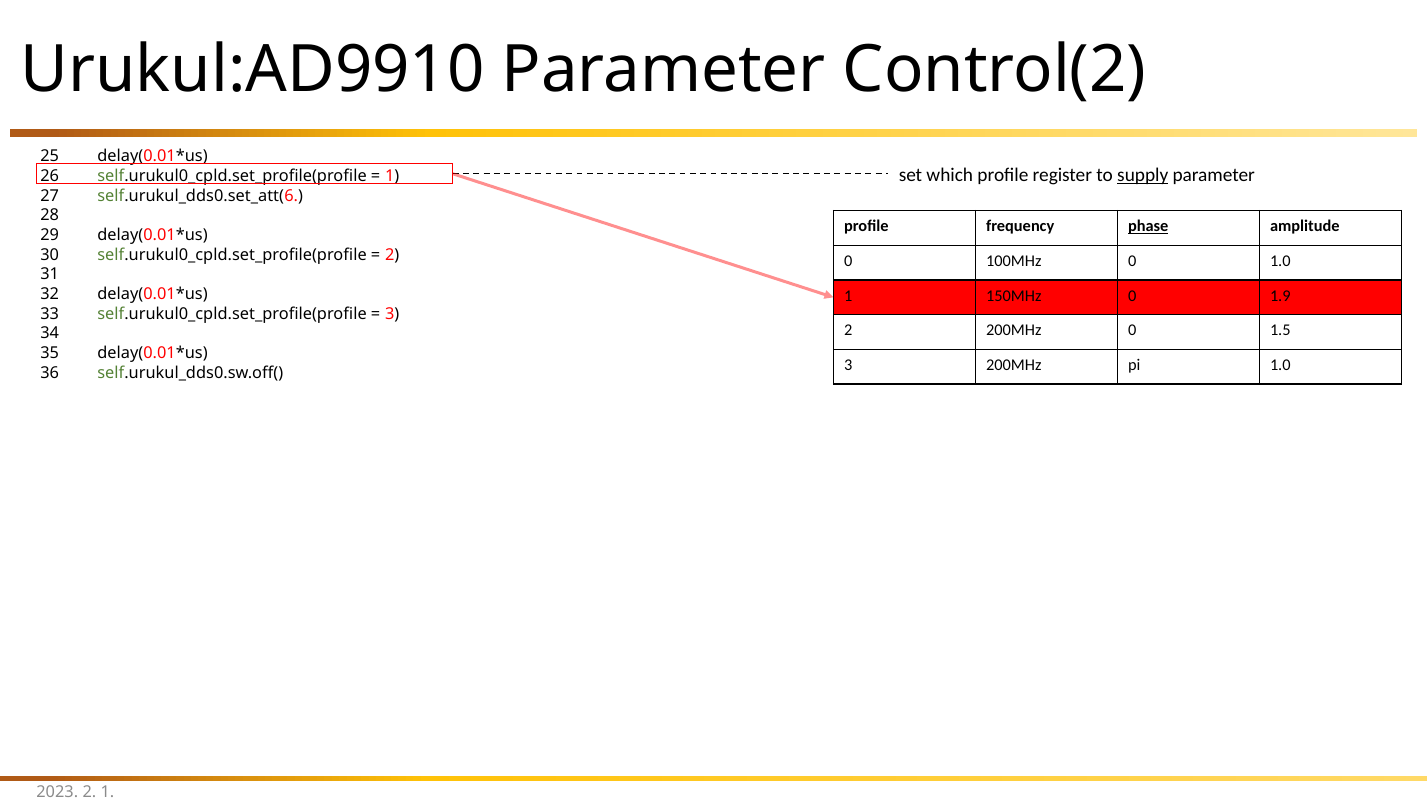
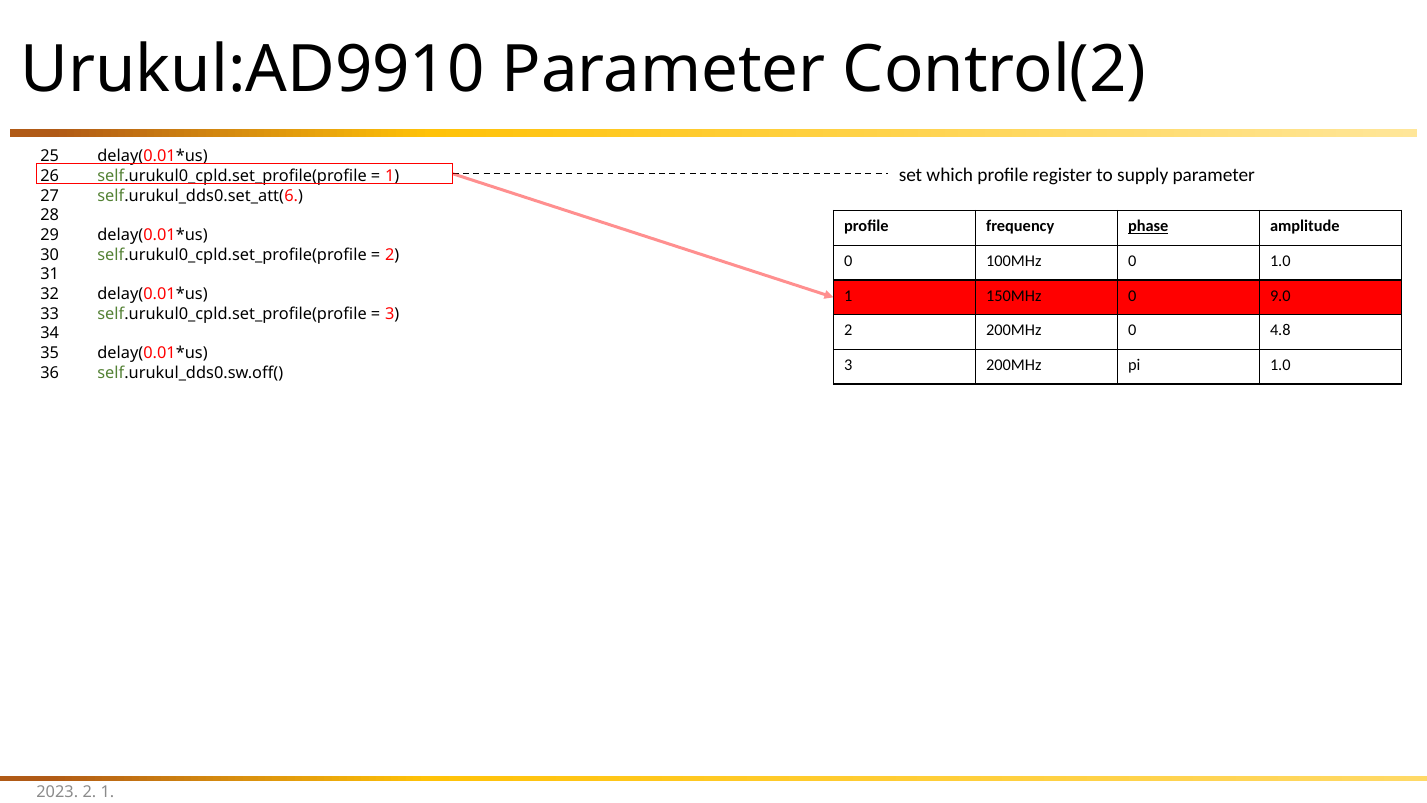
supply underline: present -> none (1143, 175)
1.9: 1.9 -> 9.0 (1280, 296)
1.5: 1.5 -> 4.8 (1280, 330)
